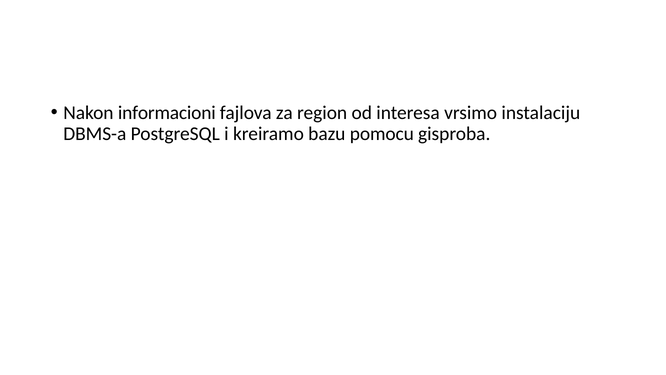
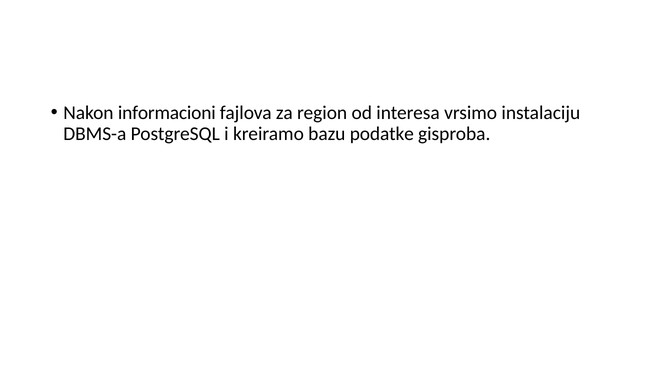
pomocu: pomocu -> podatke (382, 134)
